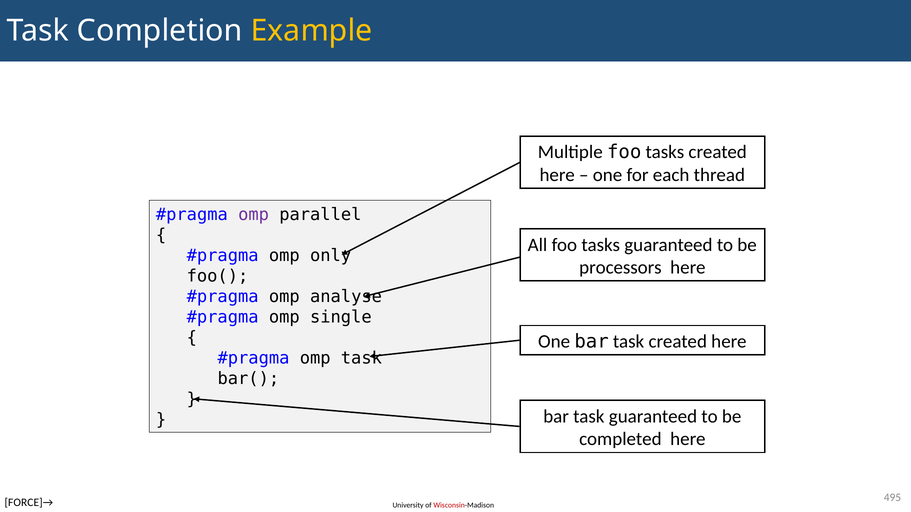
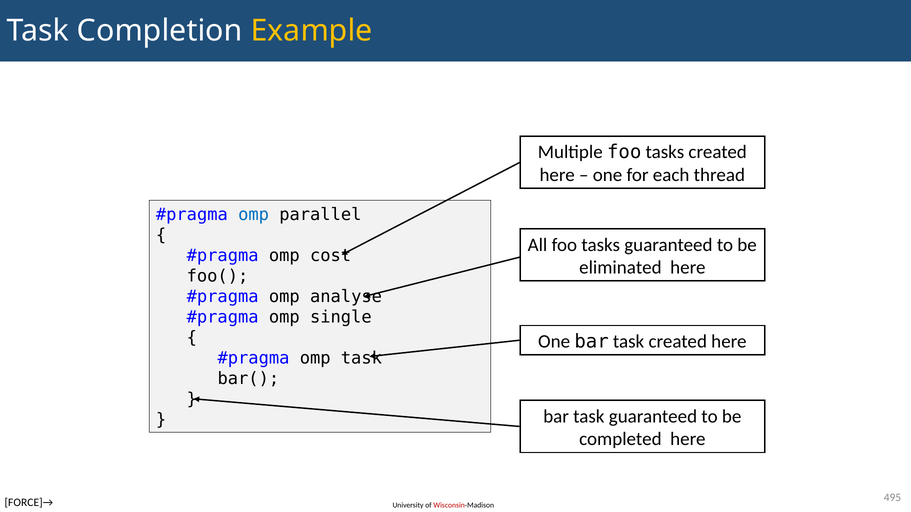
omp colour: purple -> blue (254, 215)
only: only -> cost (331, 256)
processors: processors -> eliminated (620, 268)
